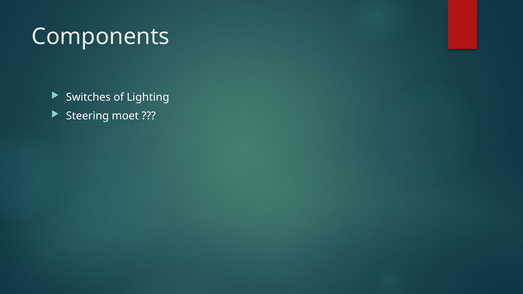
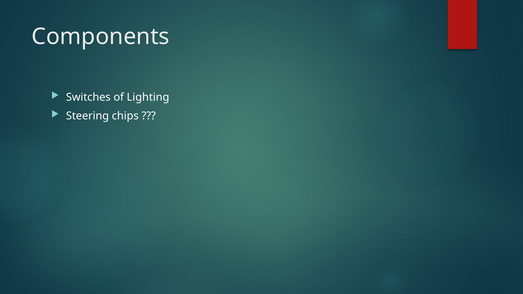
moet: moet -> chips (125, 116)
